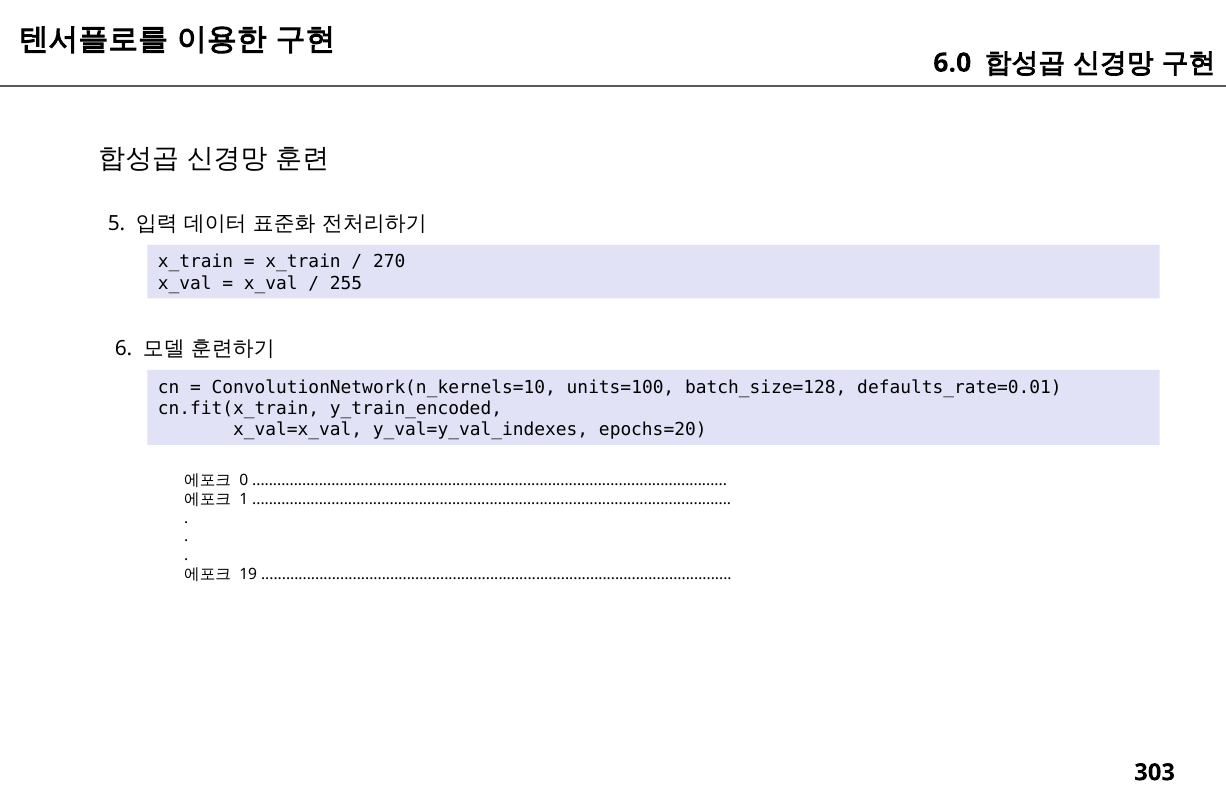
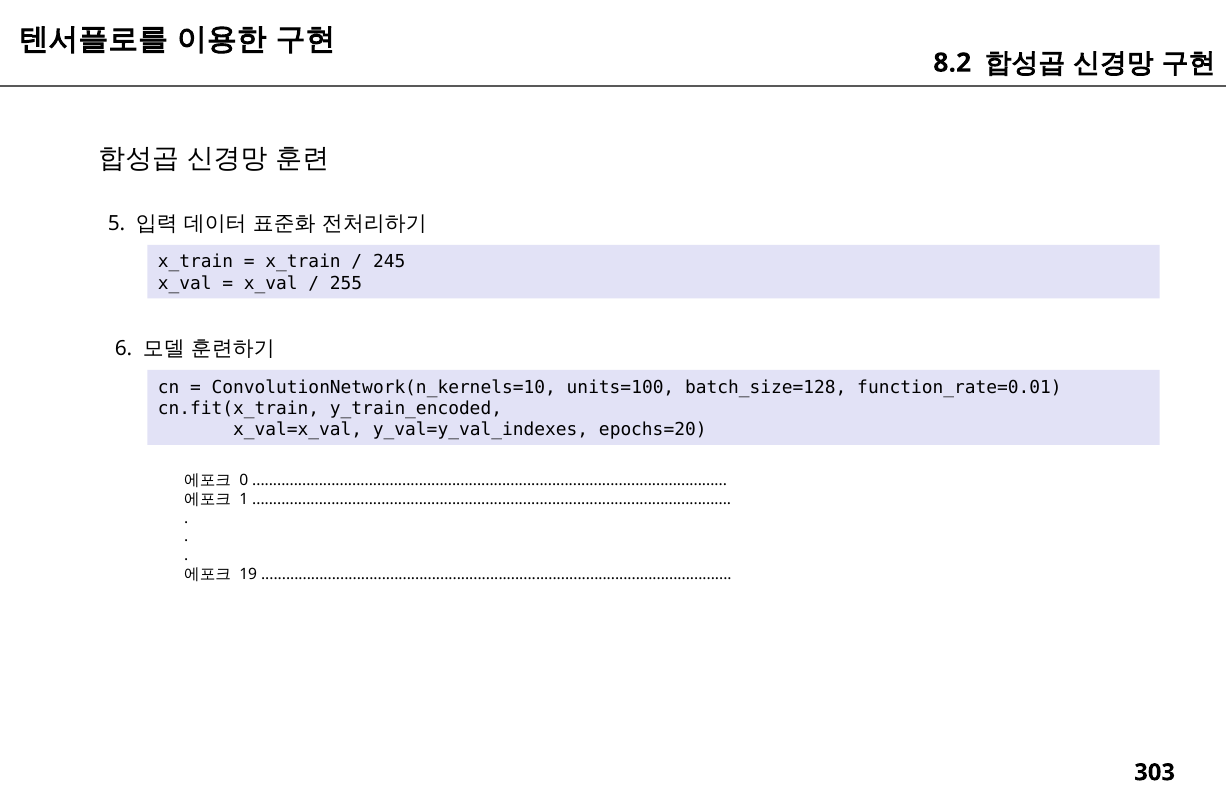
6.0: 6.0 -> 8.2 (952, 63)
270: 270 -> 245 (389, 262)
defaults_rate=0.01: defaults_rate=0.01 -> function_rate=0.01 (959, 387)
